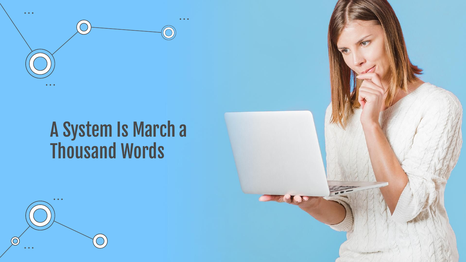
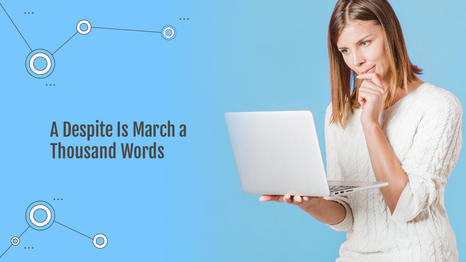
System: System -> Despite (88, 131)
